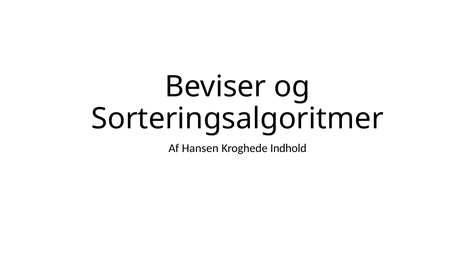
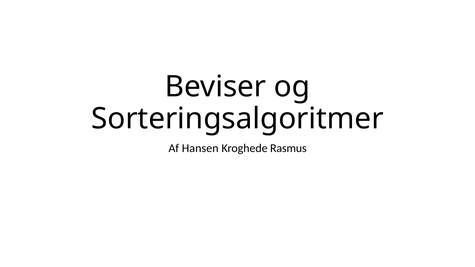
Indhold: Indhold -> Rasmus (288, 148)
